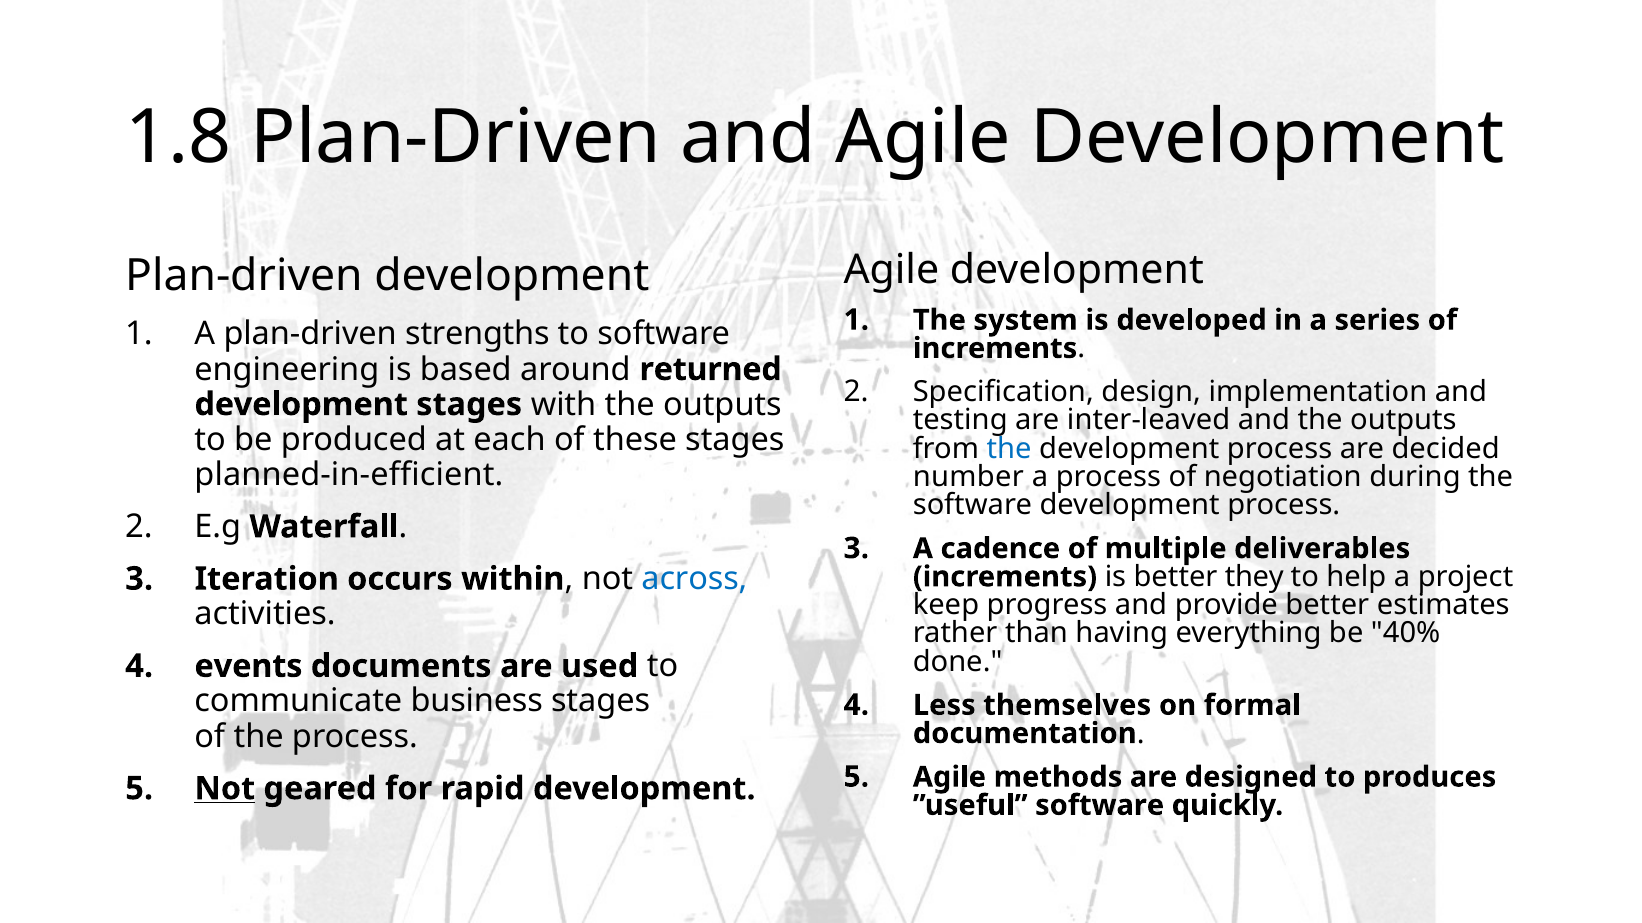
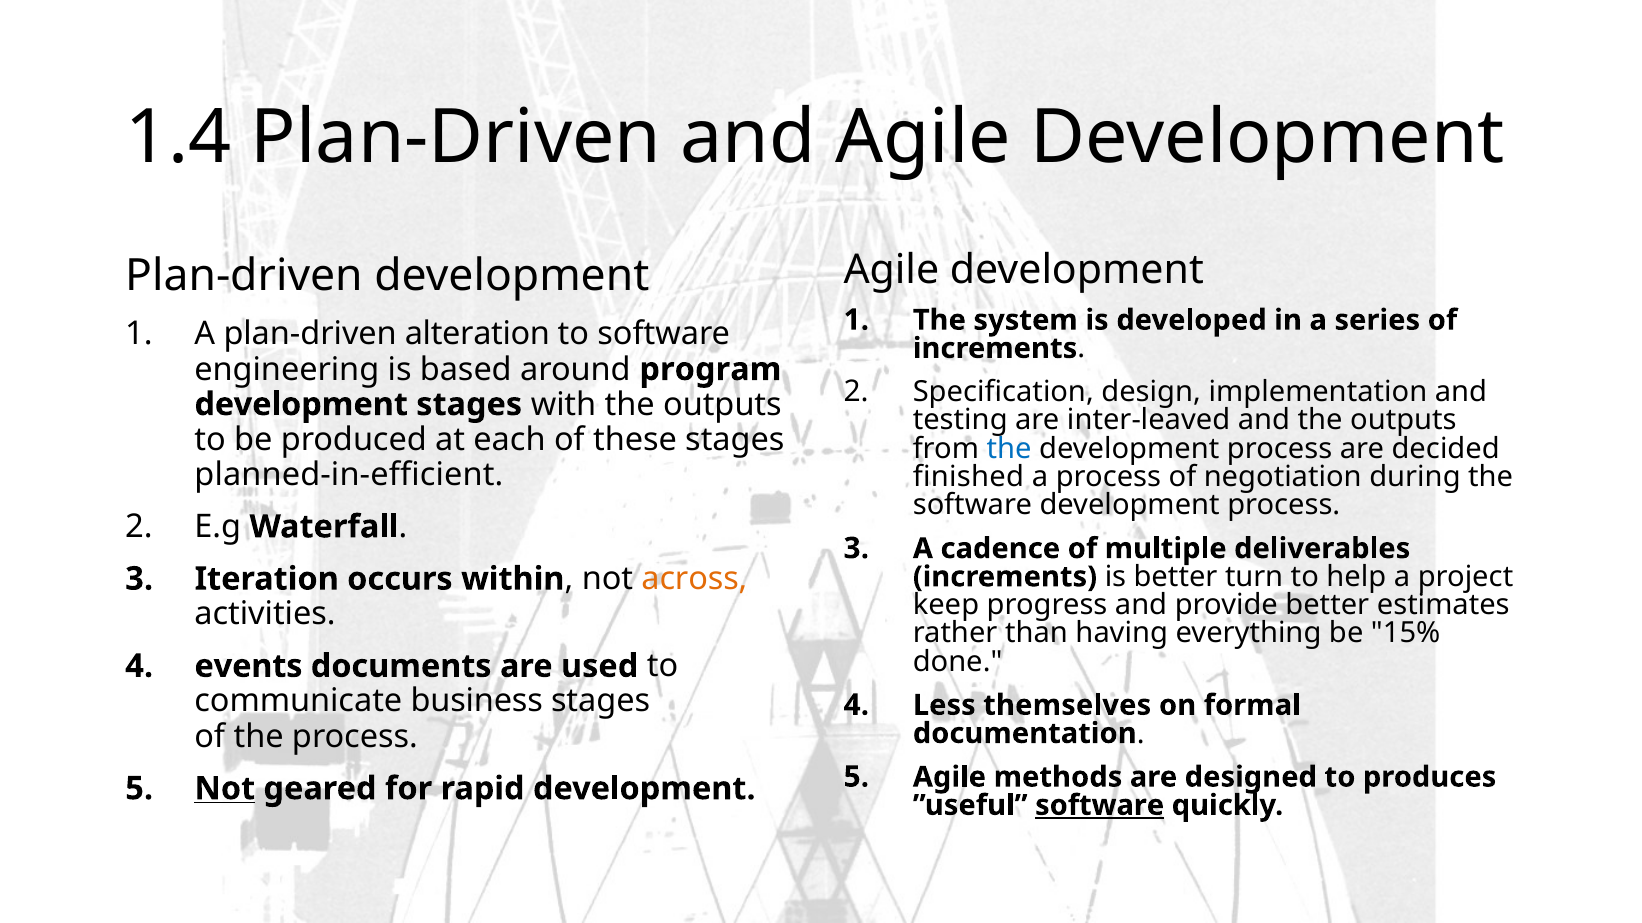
1.8: 1.8 -> 1.4 (178, 138)
strengths: strengths -> alteration (477, 334)
returned: returned -> program (710, 370)
number: number -> finished (968, 477)
they: they -> turn (1254, 577)
across colour: blue -> orange (694, 579)
40%: 40% -> 15% (1406, 634)
software underline: none -> present (1100, 806)
